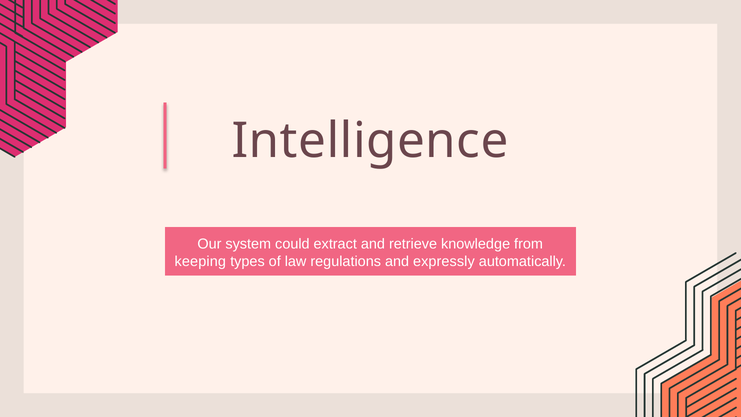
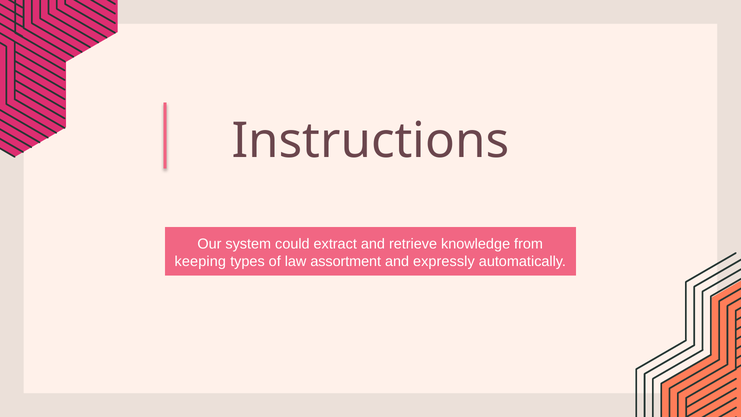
Intelligence: Intelligence -> Instructions (370, 141)
regulations: regulations -> assortment (346, 261)
